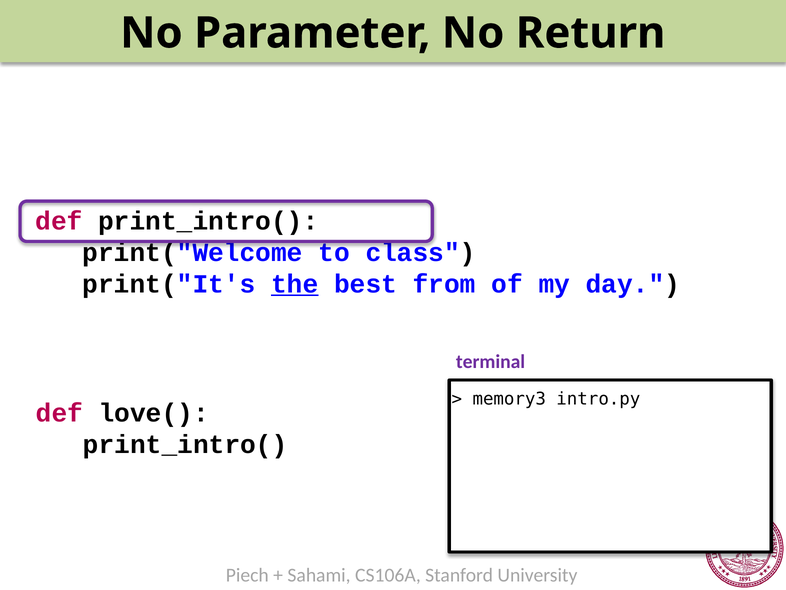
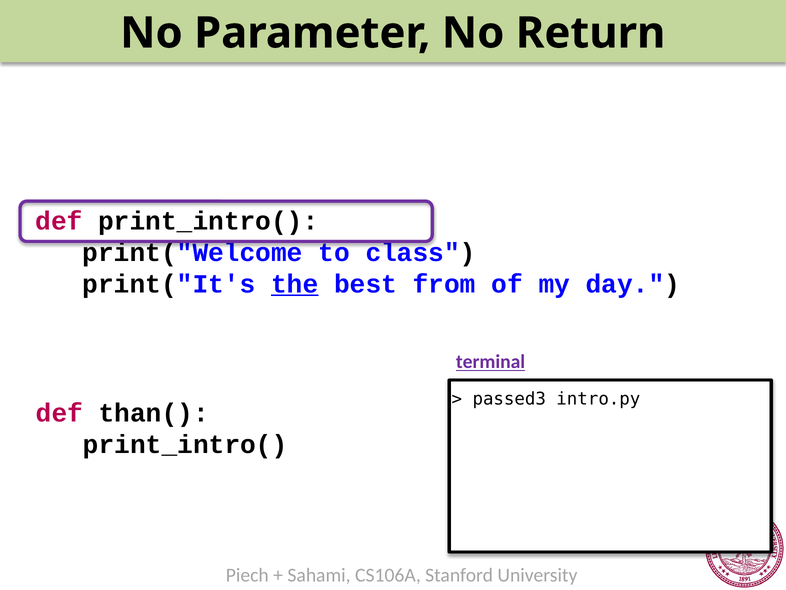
terminal underline: none -> present (491, 362)
memory3: memory3 -> passed3 (509, 399)
love(: love( -> than( (154, 413)
